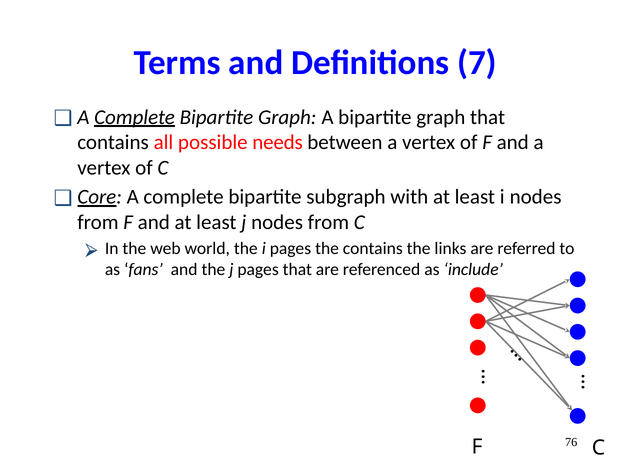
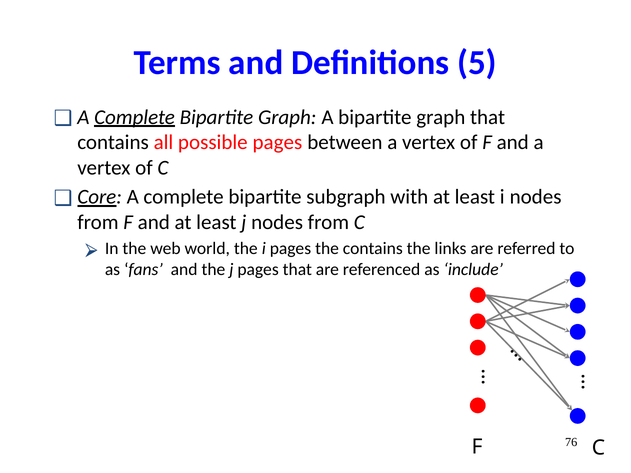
7: 7 -> 5 (477, 63)
possible needs: needs -> pages (277, 142)
